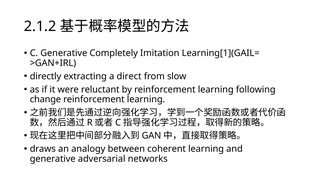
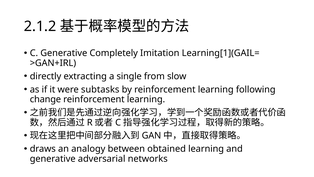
direct: direct -> single (129, 76)
reluctant: reluctant -> subtasks (100, 89)
coherent: coherent -> obtained (167, 149)
